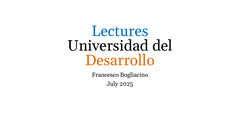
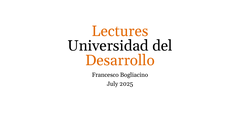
Lectures colour: blue -> orange (120, 31)
